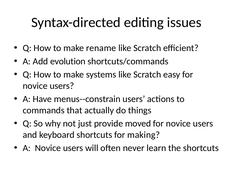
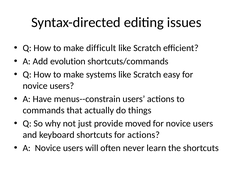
rename: rename -> difficult (101, 48)
for making: making -> actions (144, 135)
